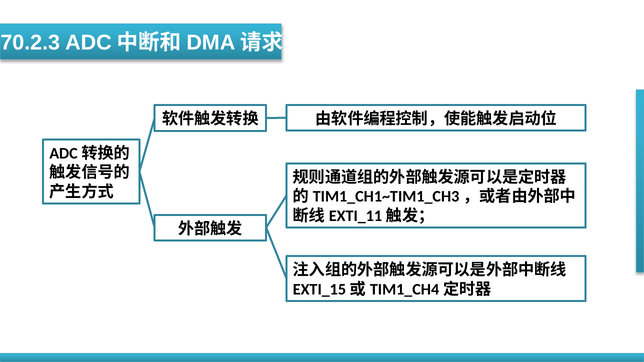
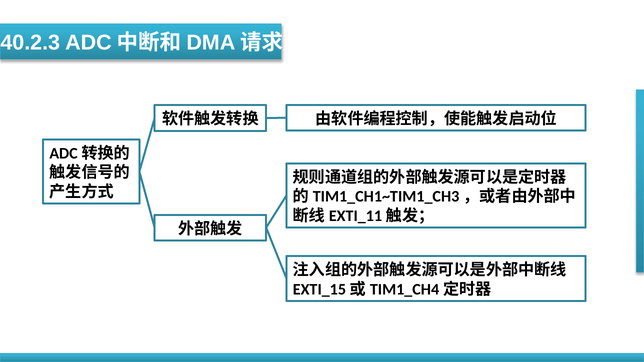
70.2.3: 70.2.3 -> 40.2.3 (30, 43)
